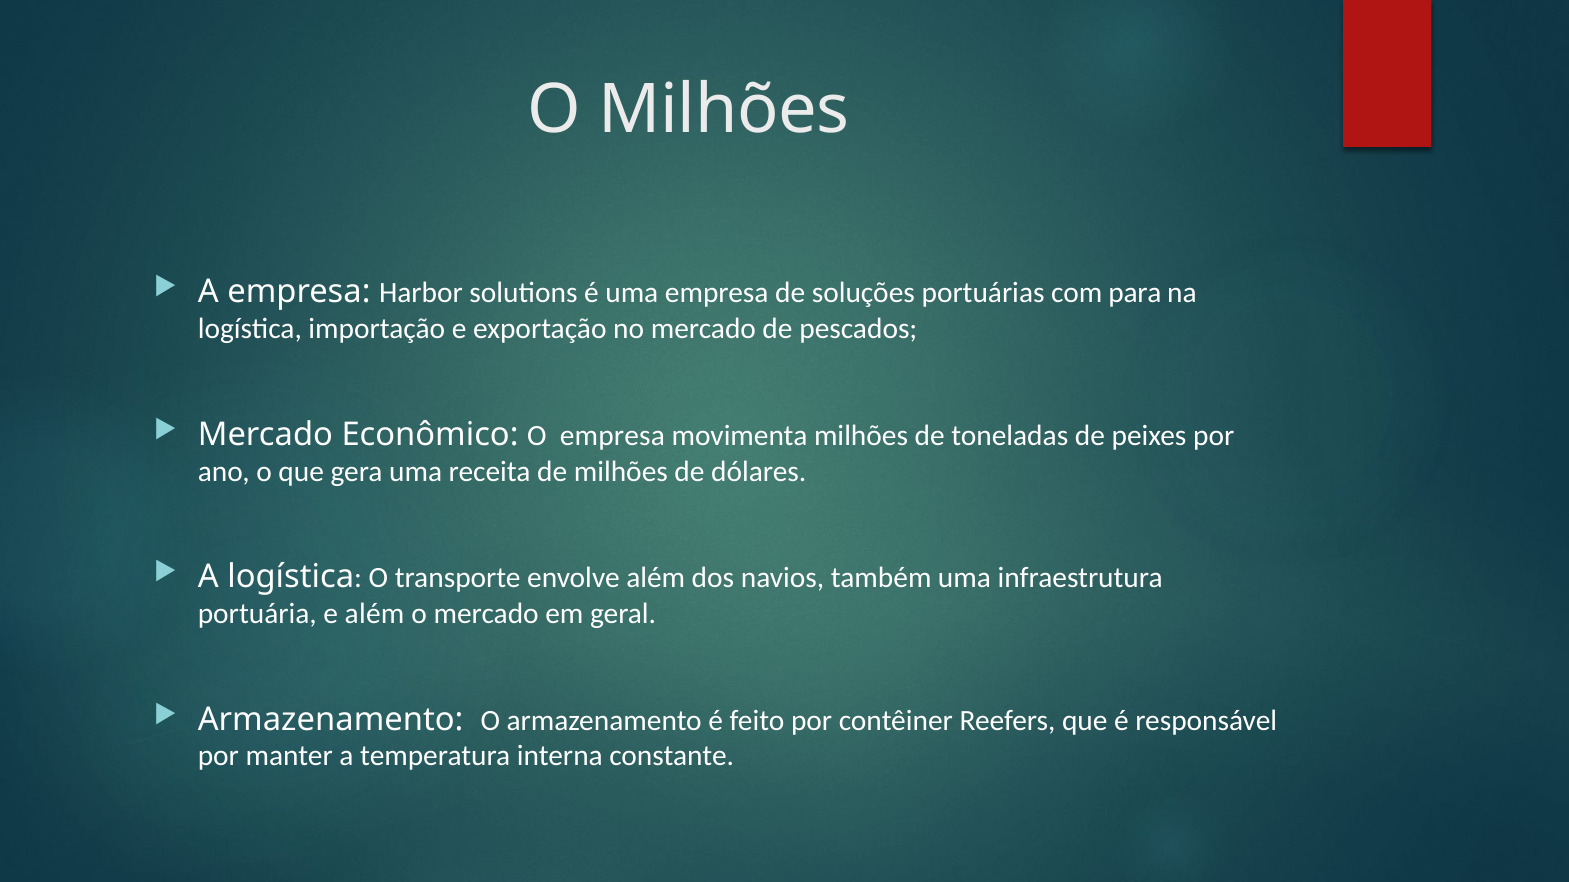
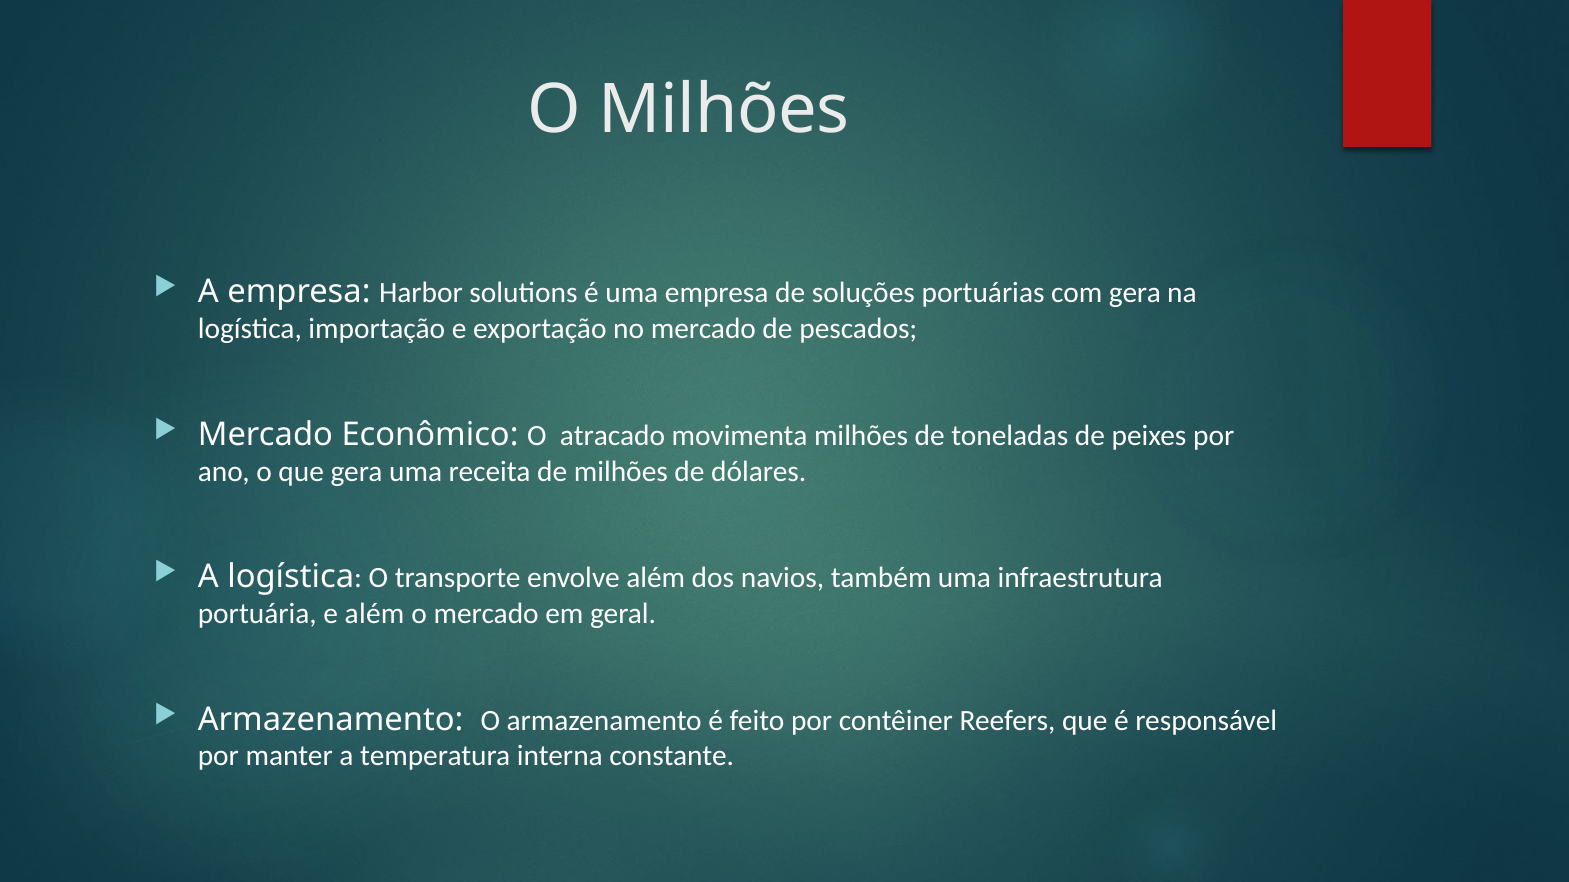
com para: para -> gera (1135, 293)
O empresa: empresa -> atracado (613, 436)
